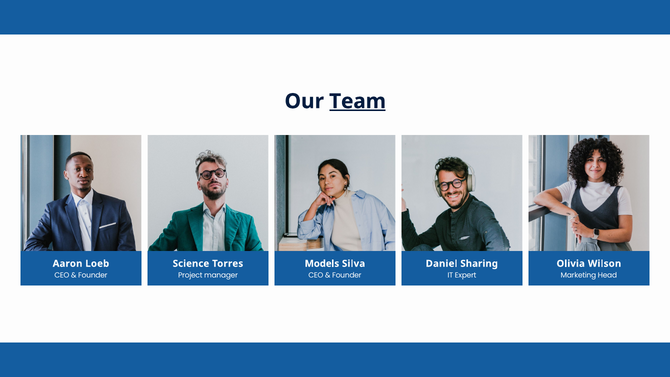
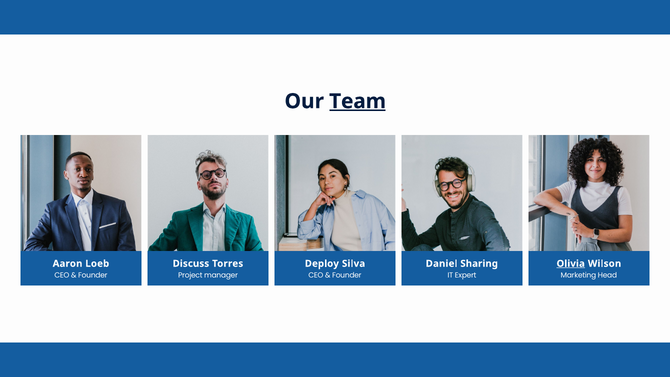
Science: Science -> Discuss (191, 264)
Models: Models -> Deploy (322, 264)
Olivia underline: none -> present (571, 264)
